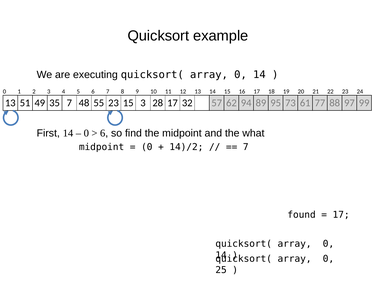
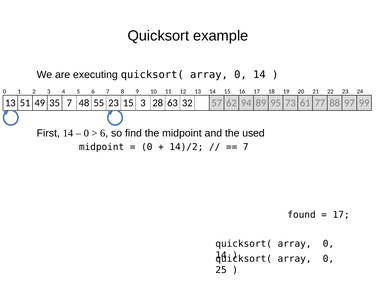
28 17: 17 -> 63 (172, 103)
what: what -> used (253, 133)
